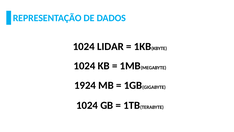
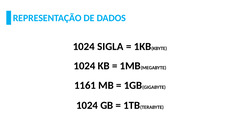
LIDAR: LIDAR -> SIGLA (110, 46)
1924: 1924 -> 1161 (85, 85)
